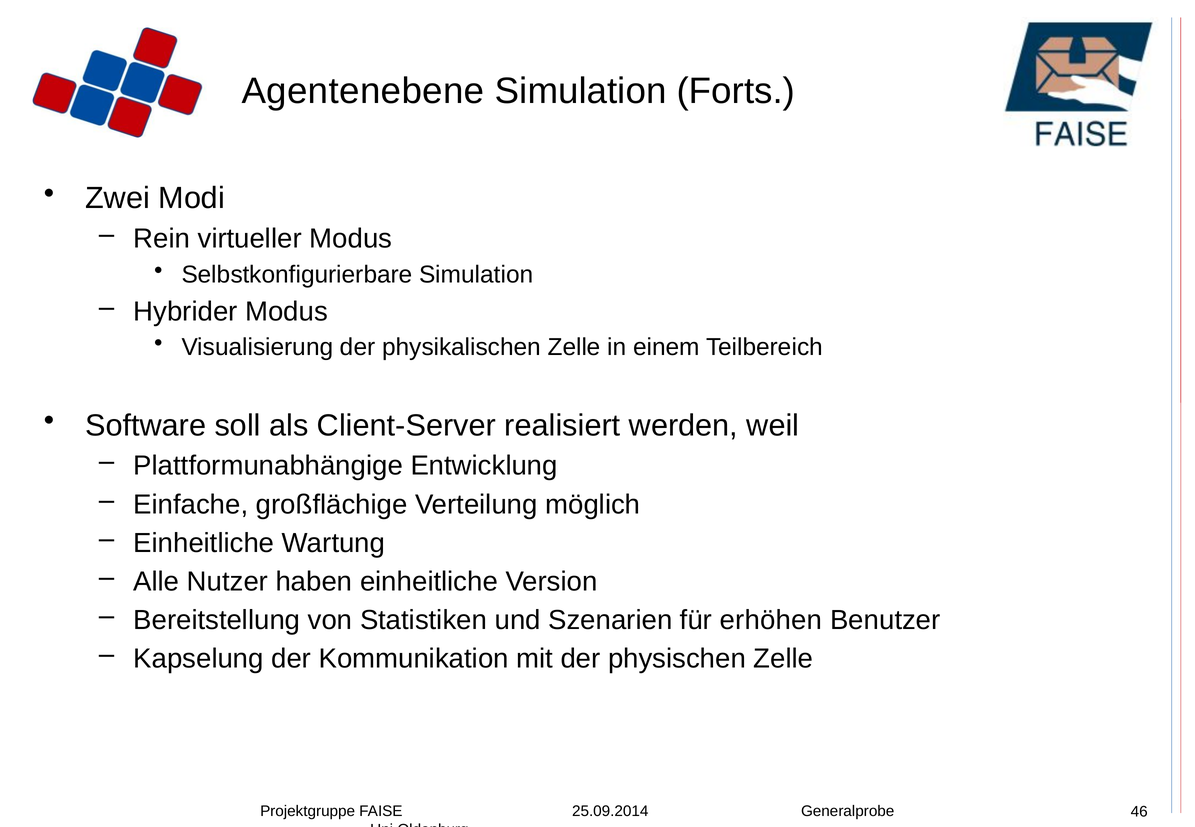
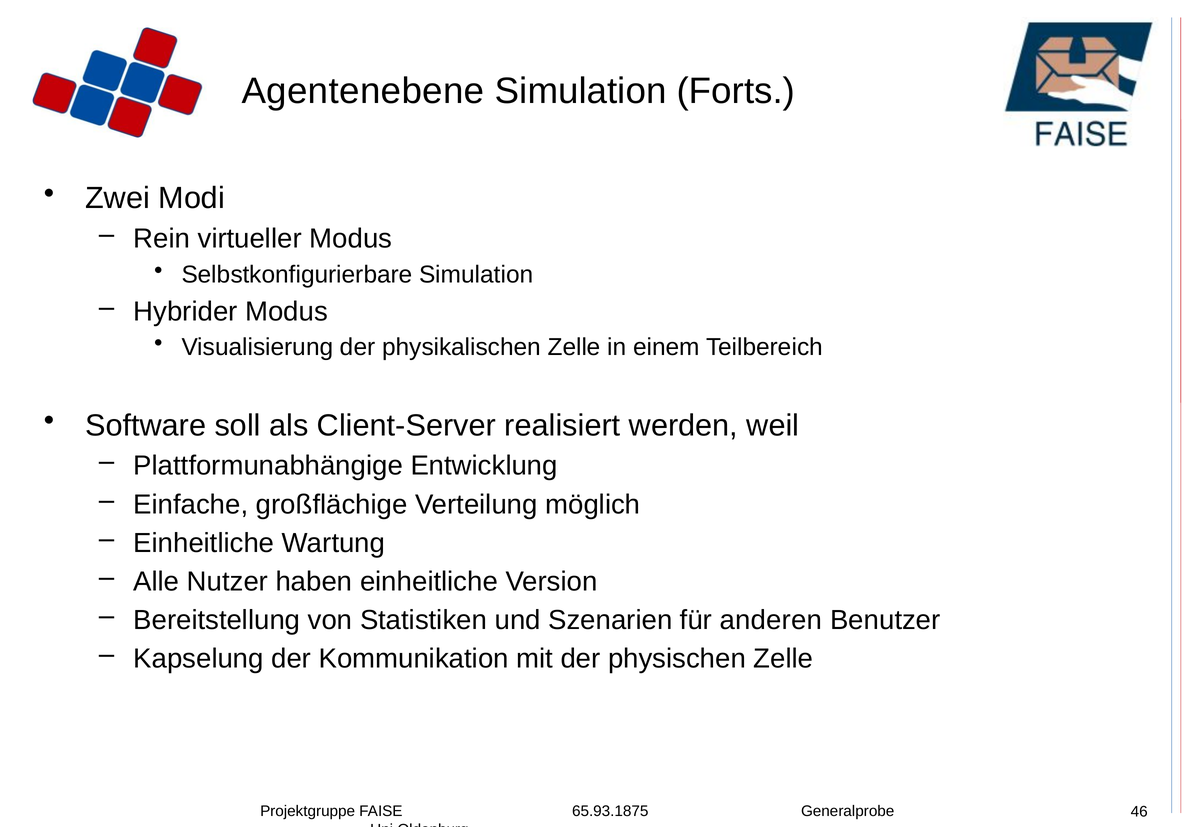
erhöhen: erhöhen -> anderen (771, 620)
25.09.2014: 25.09.2014 -> 65.93.1875 (610, 812)
